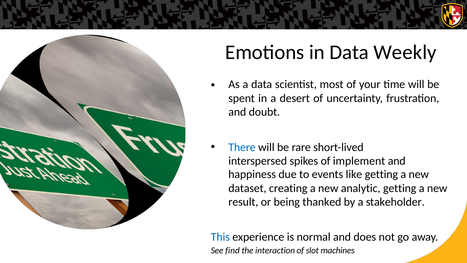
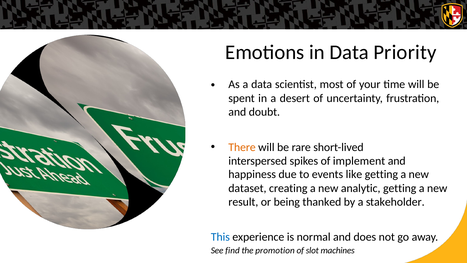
Weekly: Weekly -> Priority (405, 52)
There colour: blue -> orange (242, 147)
interaction: interaction -> promotion (275, 250)
